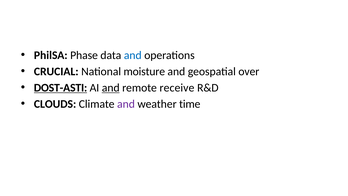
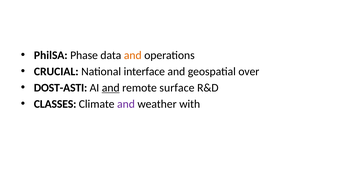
and colour: blue -> orange (133, 55)
moisture: moisture -> interface (144, 71)
DOST-ASTI underline: present -> none (61, 88)
receive: receive -> surface (177, 88)
CLOUDS: CLOUDS -> CLASSES (55, 104)
time: time -> with (190, 104)
